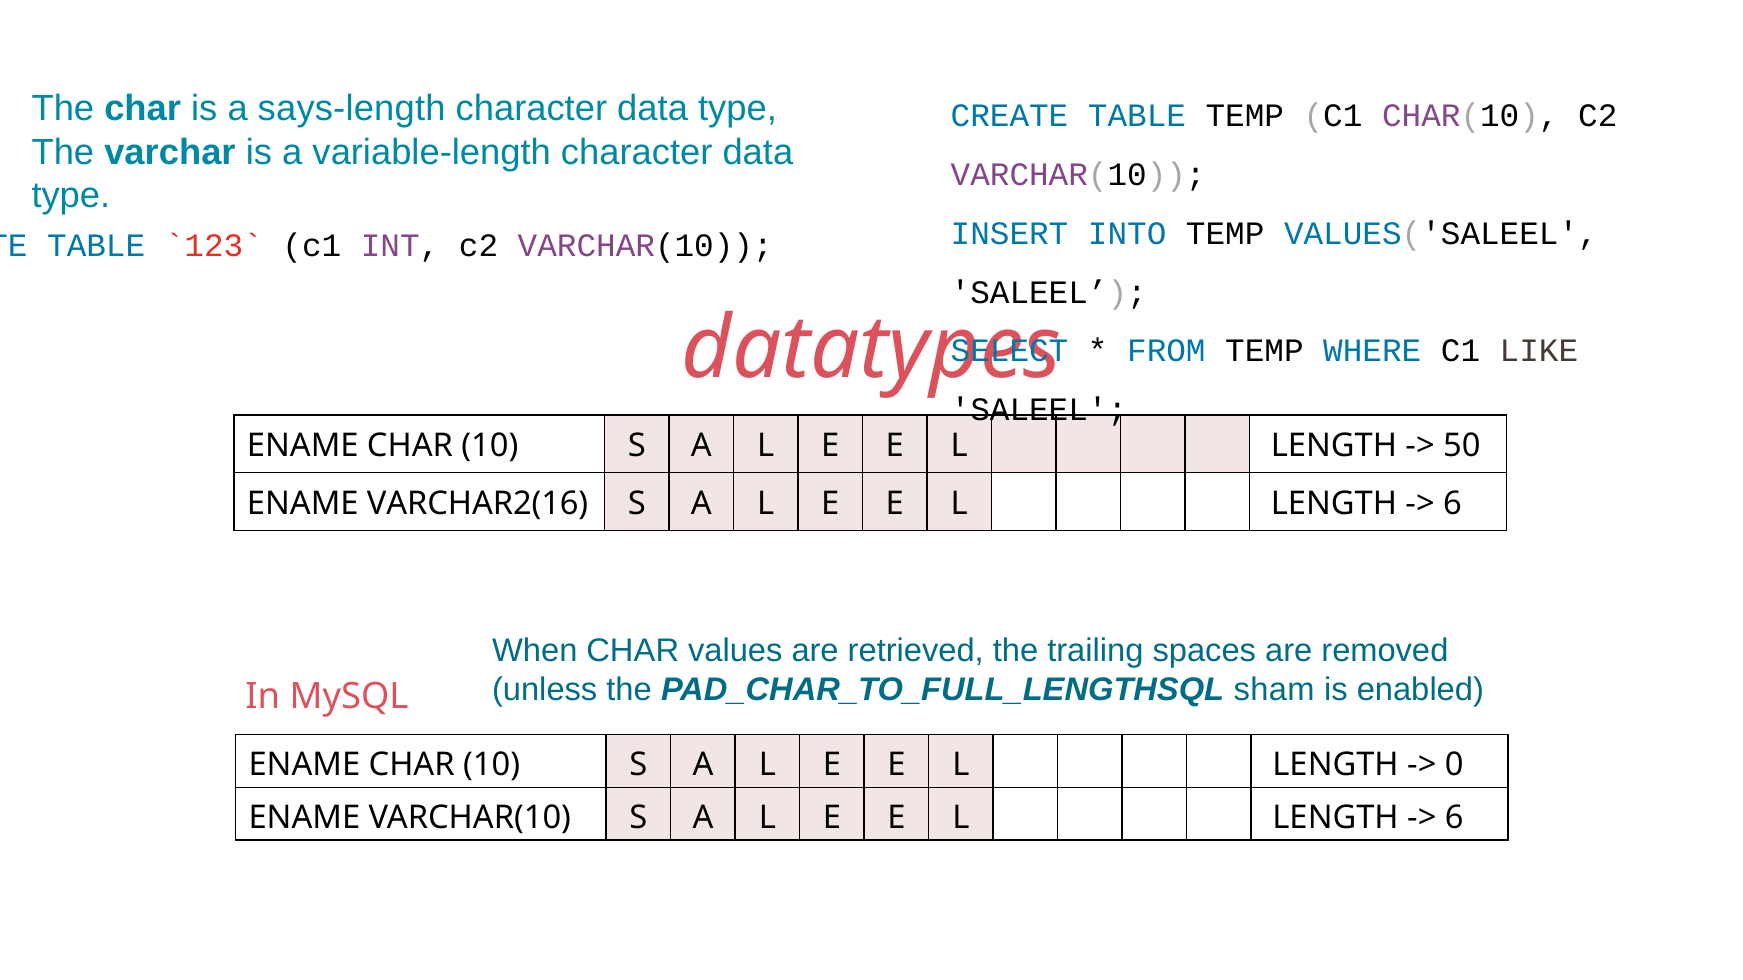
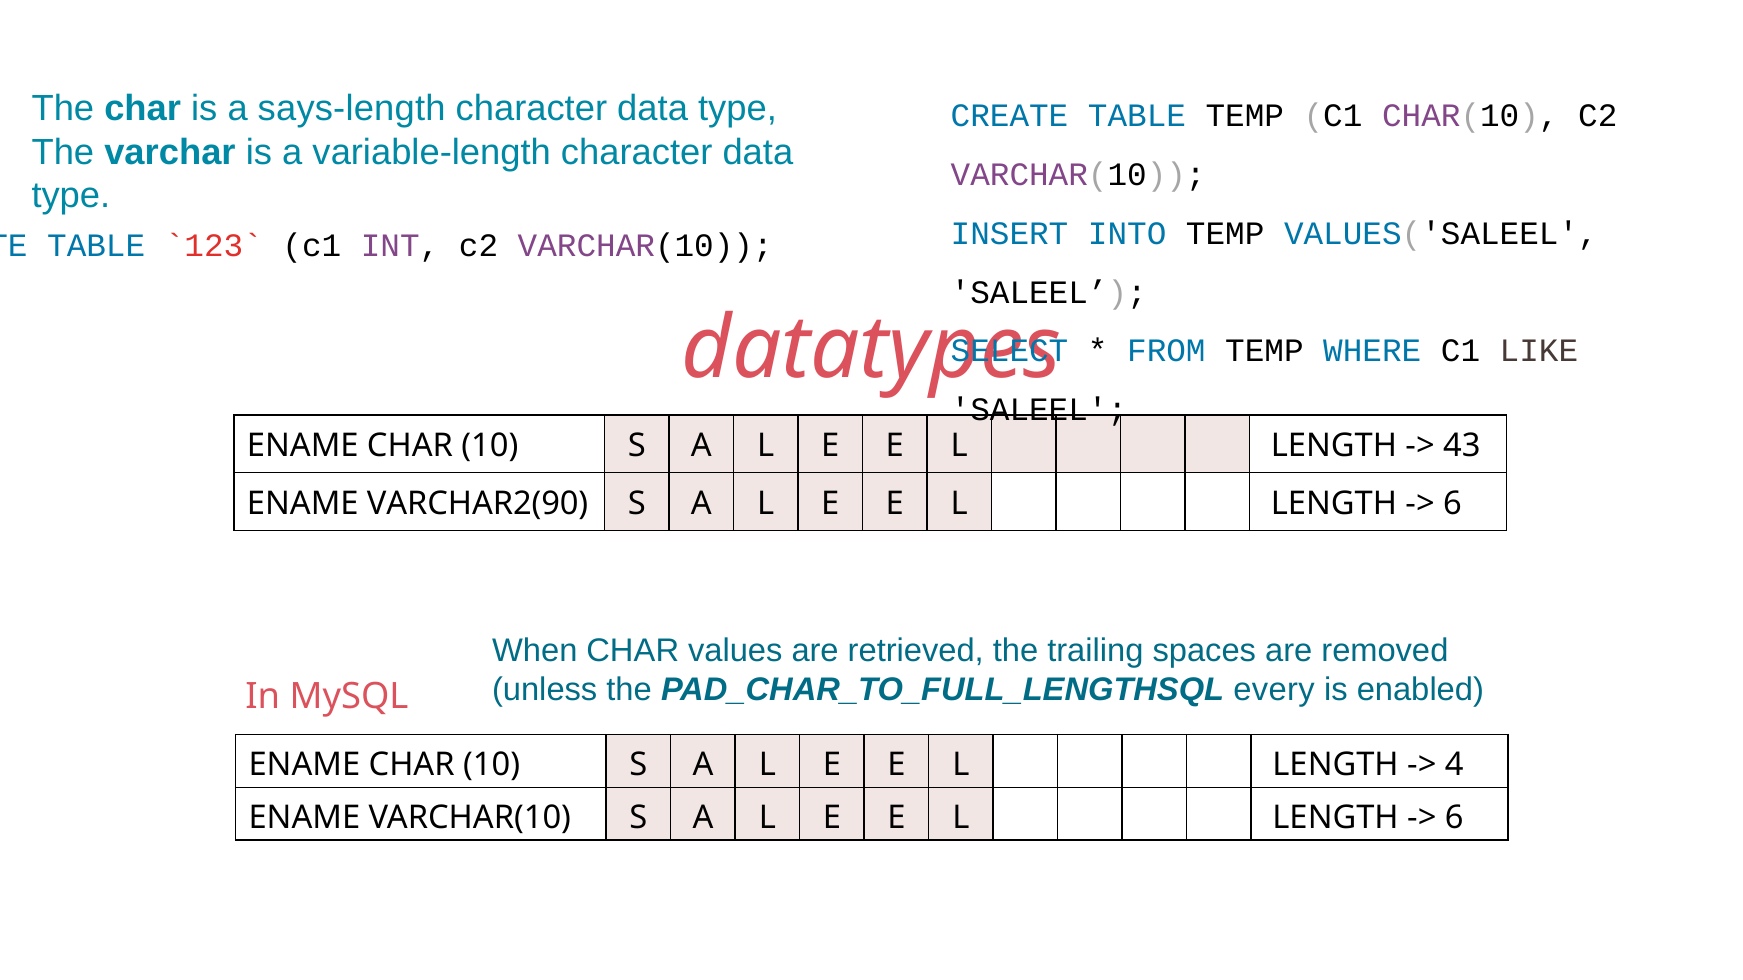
50: 50 -> 43 (1462, 446)
VARCHAR2(16: VARCHAR2(16 -> VARCHAR2(90 (478, 504)
sham: sham -> every (1274, 690)
0: 0 -> 4 (1454, 765)
